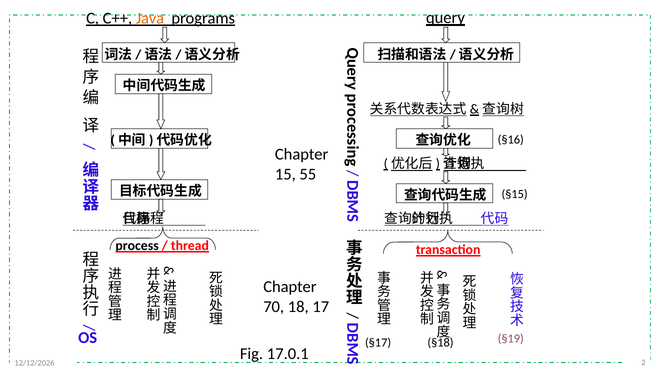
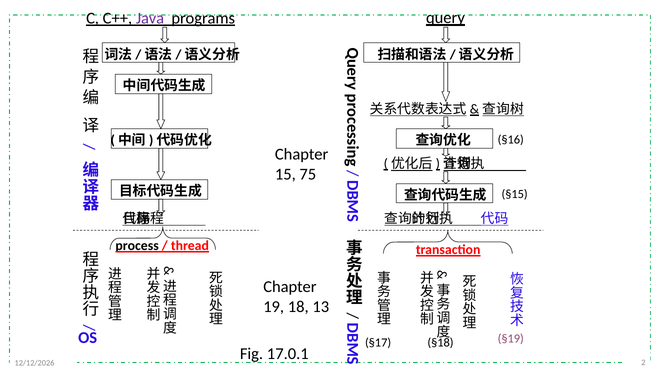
Java colour: orange -> purple (150, 18)
55: 55 -> 75 (308, 174)
70: 70 -> 19 (274, 306)
17: 17 -> 13 (321, 306)
